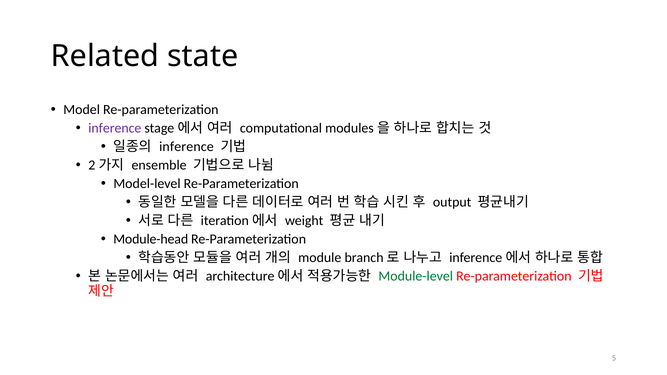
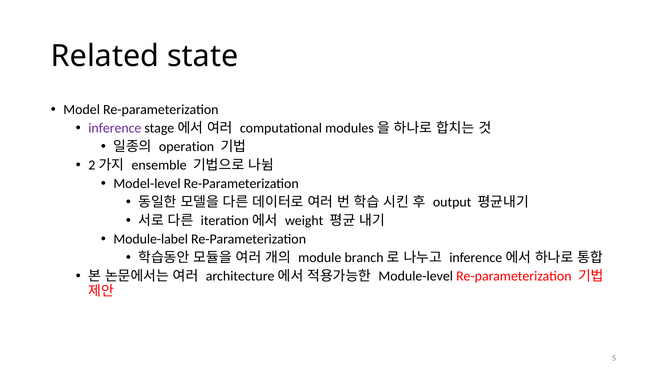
inference: inference -> operation (187, 147)
Module-head: Module-head -> Module-label (151, 239)
Module-level colour: green -> black (416, 276)
